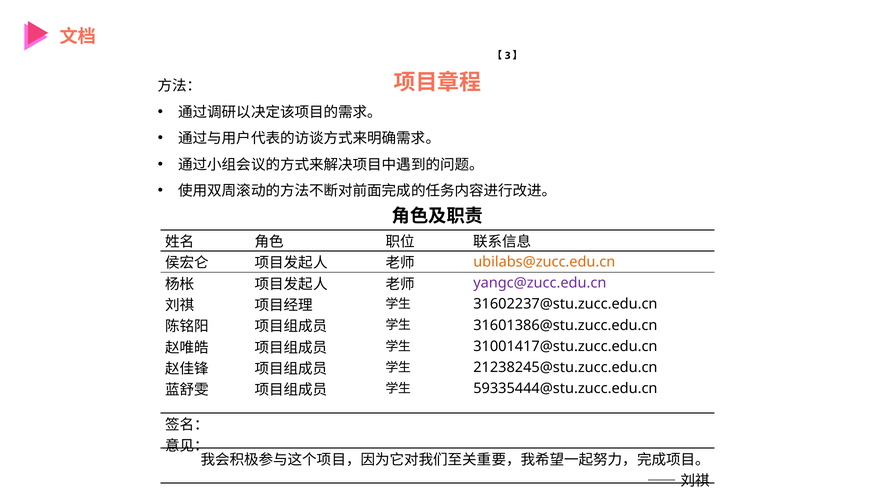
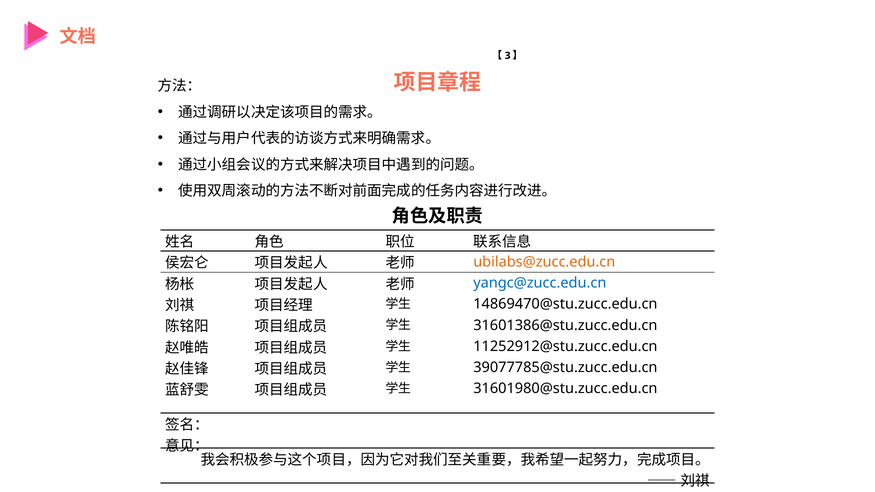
yangc@zucc.edu.cn colour: purple -> blue (540, 283)
31602237@stu.zucc.edu.cn: 31602237@stu.zucc.edu.cn -> 14869470@stu.zucc.edu.cn (565, 304)
31001417@stu.zucc.edu.cn: 31001417@stu.zucc.edu.cn -> 11252912@stu.zucc.edu.cn (565, 347)
21238245@stu.zucc.edu.cn: 21238245@stu.zucc.edu.cn -> 39077785@stu.zucc.edu.cn (565, 368)
59335444@stu.zucc.edu.cn: 59335444@stu.zucc.edu.cn -> 31601980@stu.zucc.edu.cn (565, 389)
